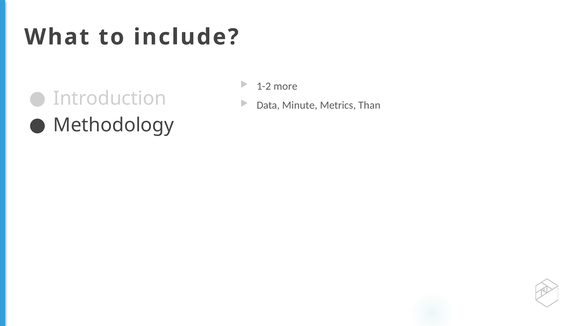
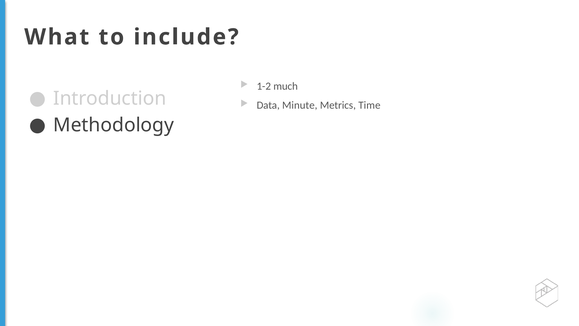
more: more -> much (286, 86)
Than: Than -> Time (369, 105)
